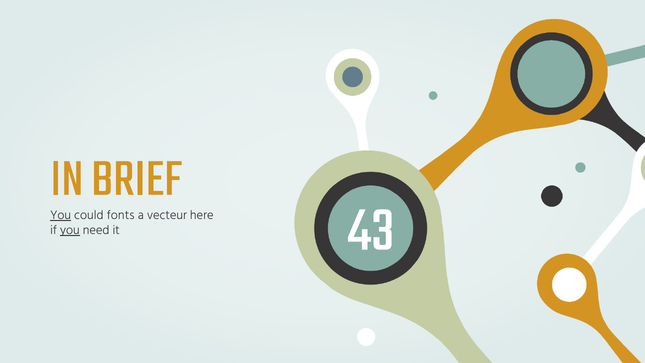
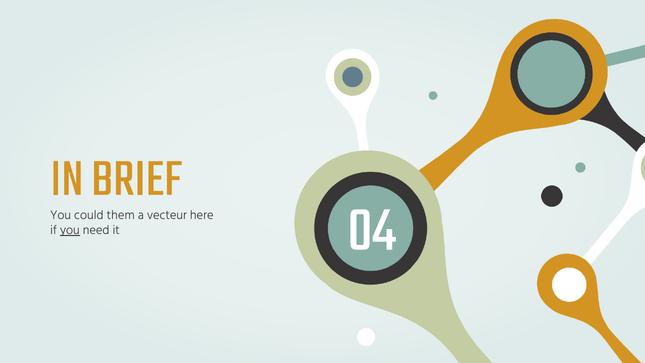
You underline: present -> none (61, 215)
fonts: fonts -> them (121, 215)
43: 43 -> 04 (372, 228)
